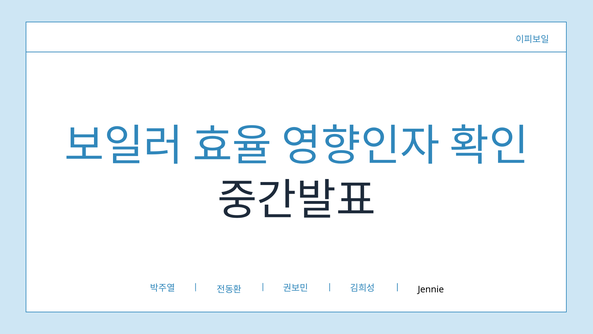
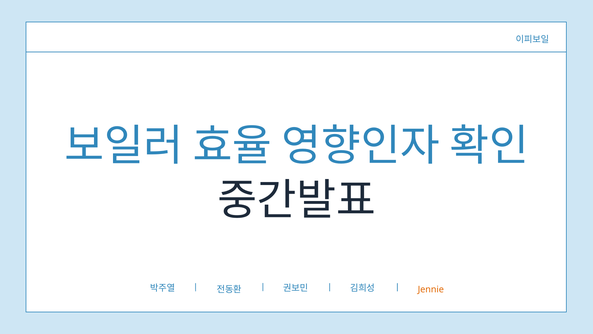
Jennie colour: black -> orange (431, 289)
